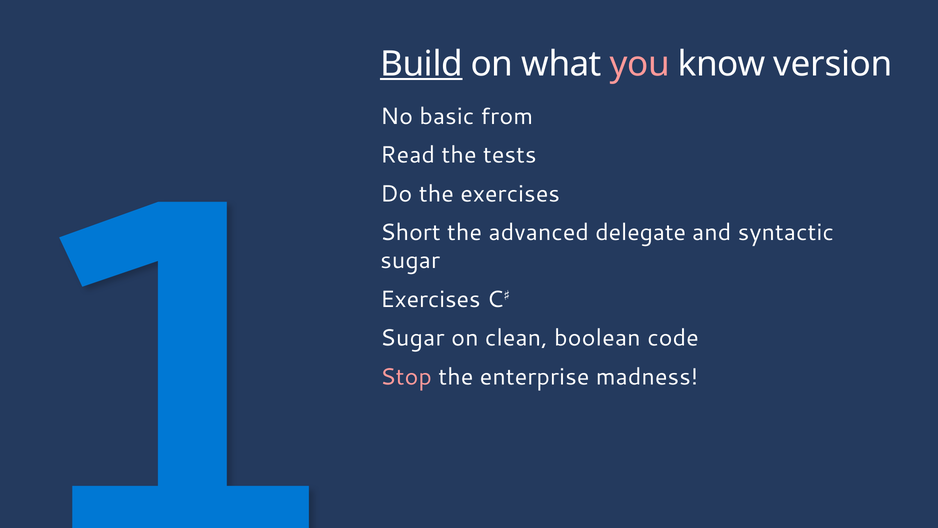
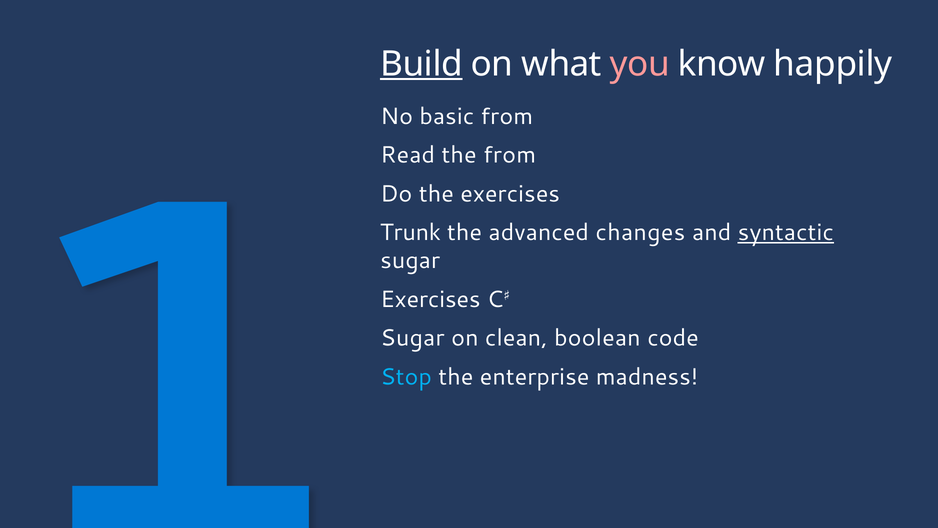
version: version -> happily (833, 64)
the tests: tests -> from (510, 155)
Short: Short -> Trunk (410, 232)
delegate: delegate -> changes (640, 232)
syntactic underline: none -> present (786, 232)
Stop colour: pink -> light blue (406, 377)
